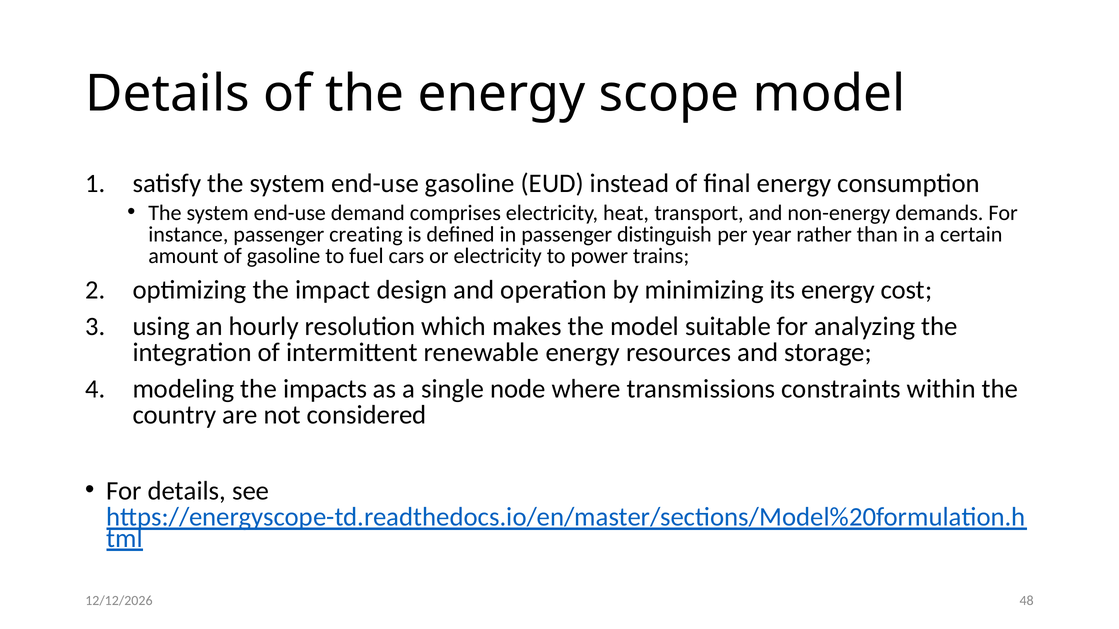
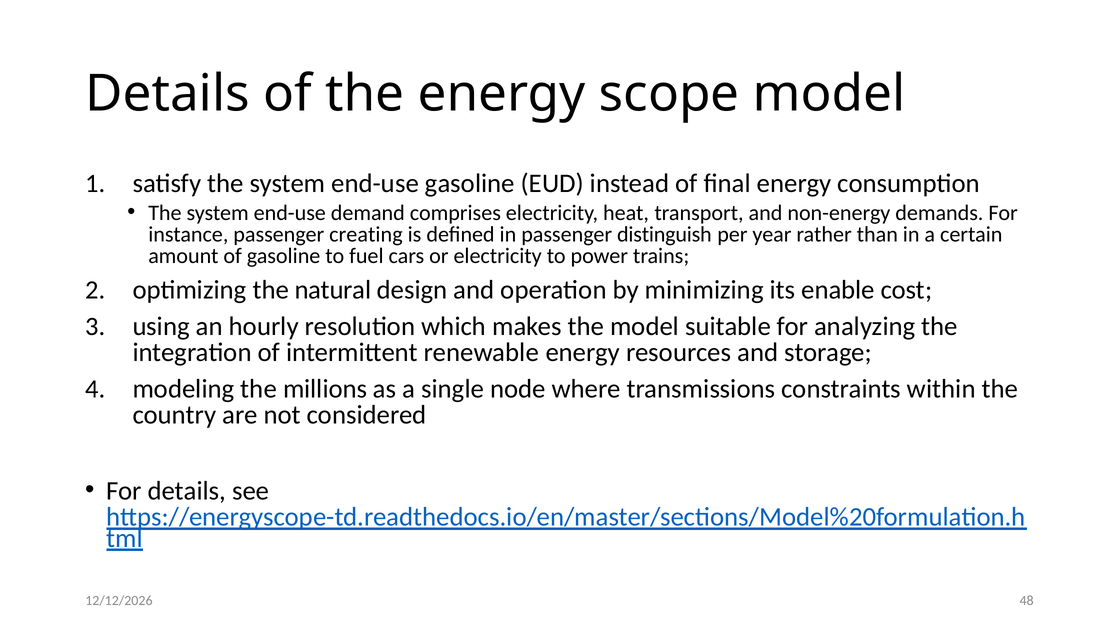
impact: impact -> natural (333, 290)
its energy: energy -> enable (838, 290)
impacts: impacts -> millions (325, 389)
